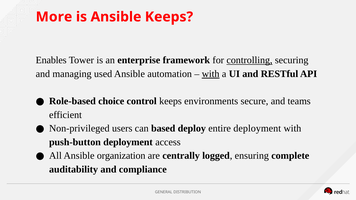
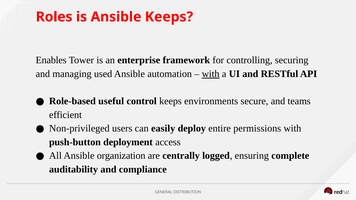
More: More -> Roles (54, 17)
controlling underline: present -> none (249, 60)
choice: choice -> useful (111, 101)
based: based -> easily (163, 129)
entire deployment: deployment -> permissions (257, 129)
